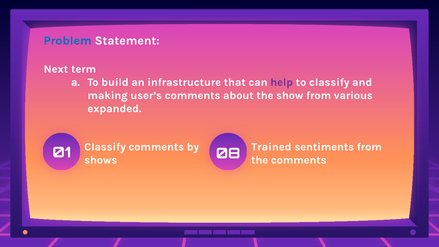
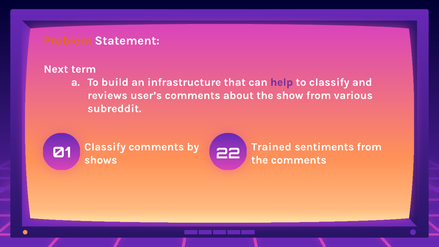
Problem colour: blue -> orange (68, 41)
making: making -> reviews (107, 95)
expanded: expanded -> subreddit (114, 108)
08: 08 -> 22 (228, 153)
